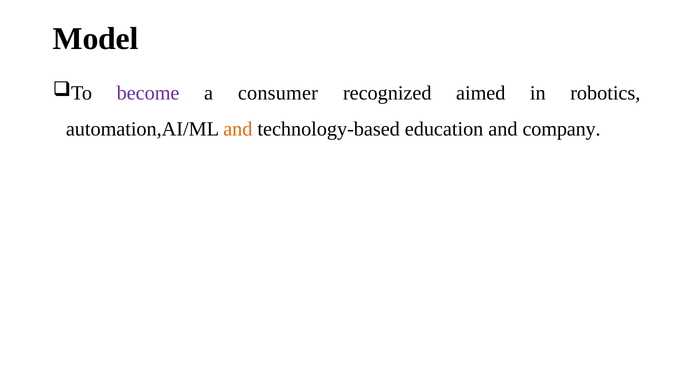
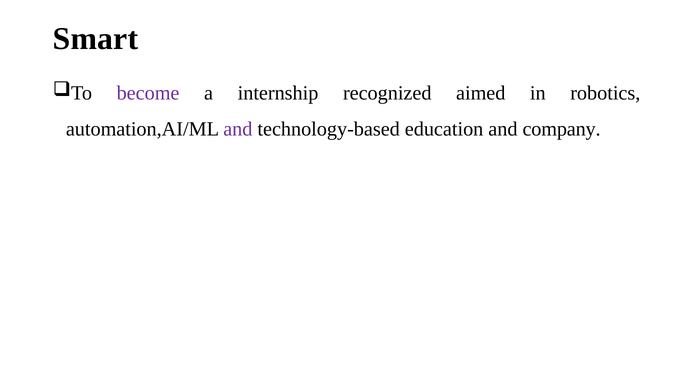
Model: Model -> Smart (96, 39)
consumer: consumer -> internship (278, 93)
and colour: orange -> purple (238, 129)
